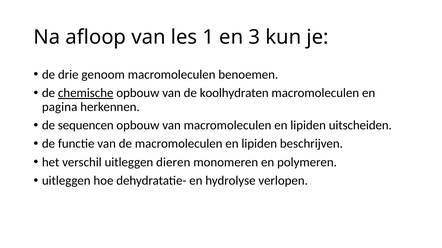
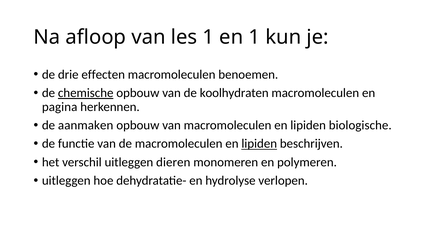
en 3: 3 -> 1 (254, 37)
genoom: genoom -> effecten (103, 75)
sequencen: sequencen -> aanmaken (86, 126)
uitscheiden: uitscheiden -> biologische (360, 126)
lipiden underline: none -> present (259, 144)
